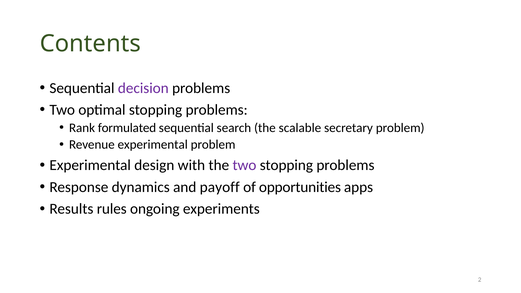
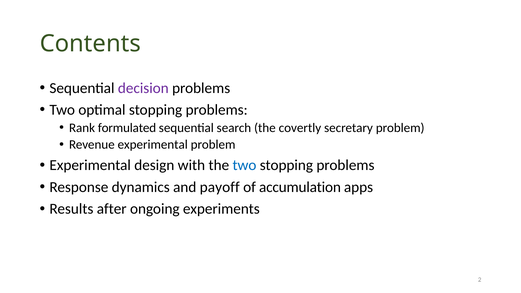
scalable: scalable -> covertly (300, 128)
two colour: purple -> blue (244, 165)
opportunities: opportunities -> accumulation (300, 187)
rules: rules -> after (112, 209)
